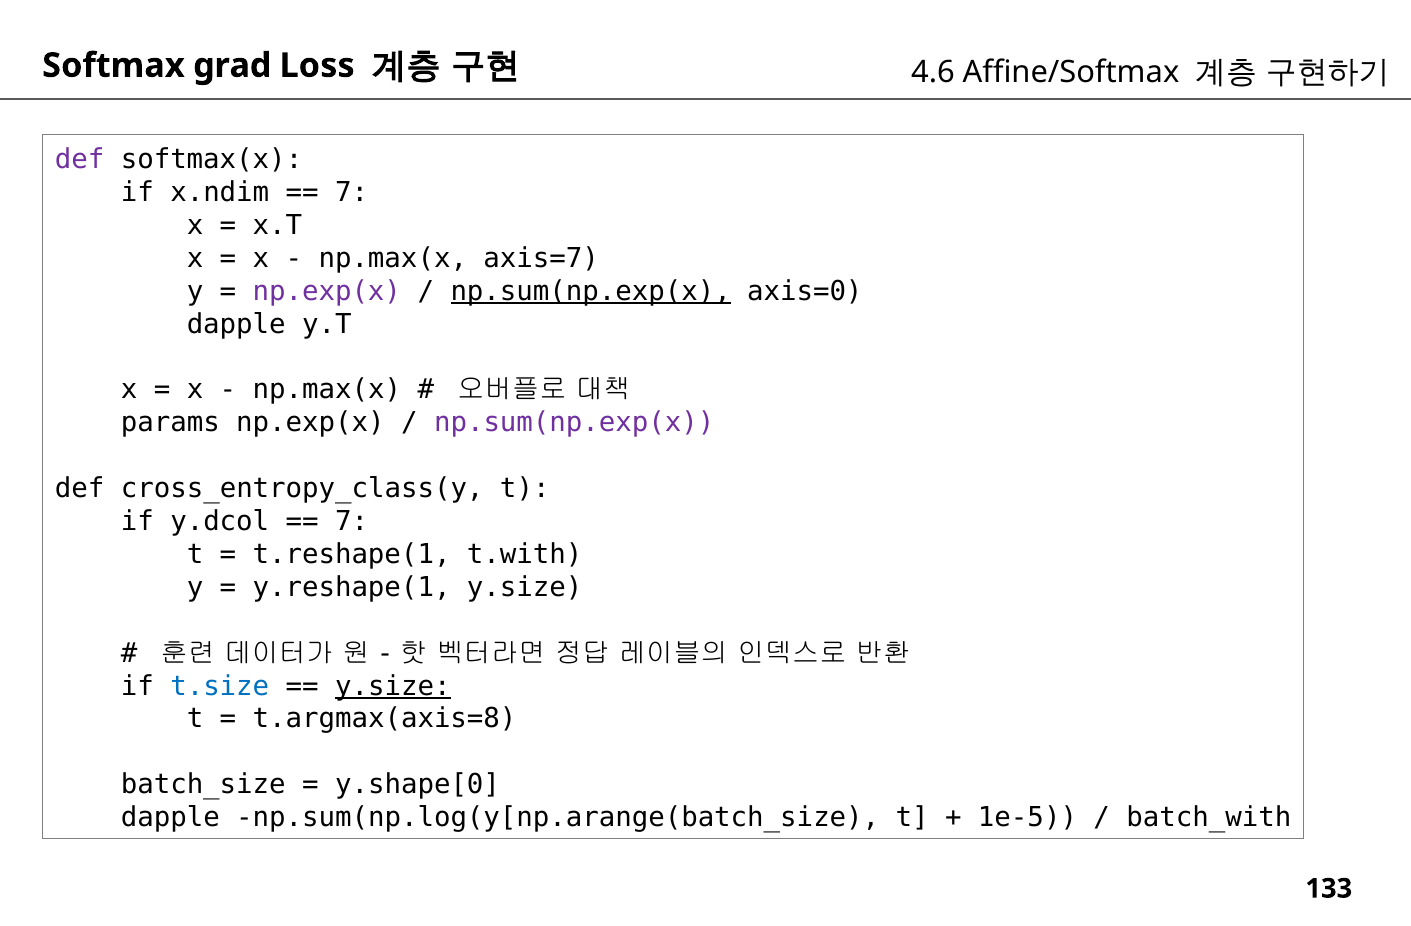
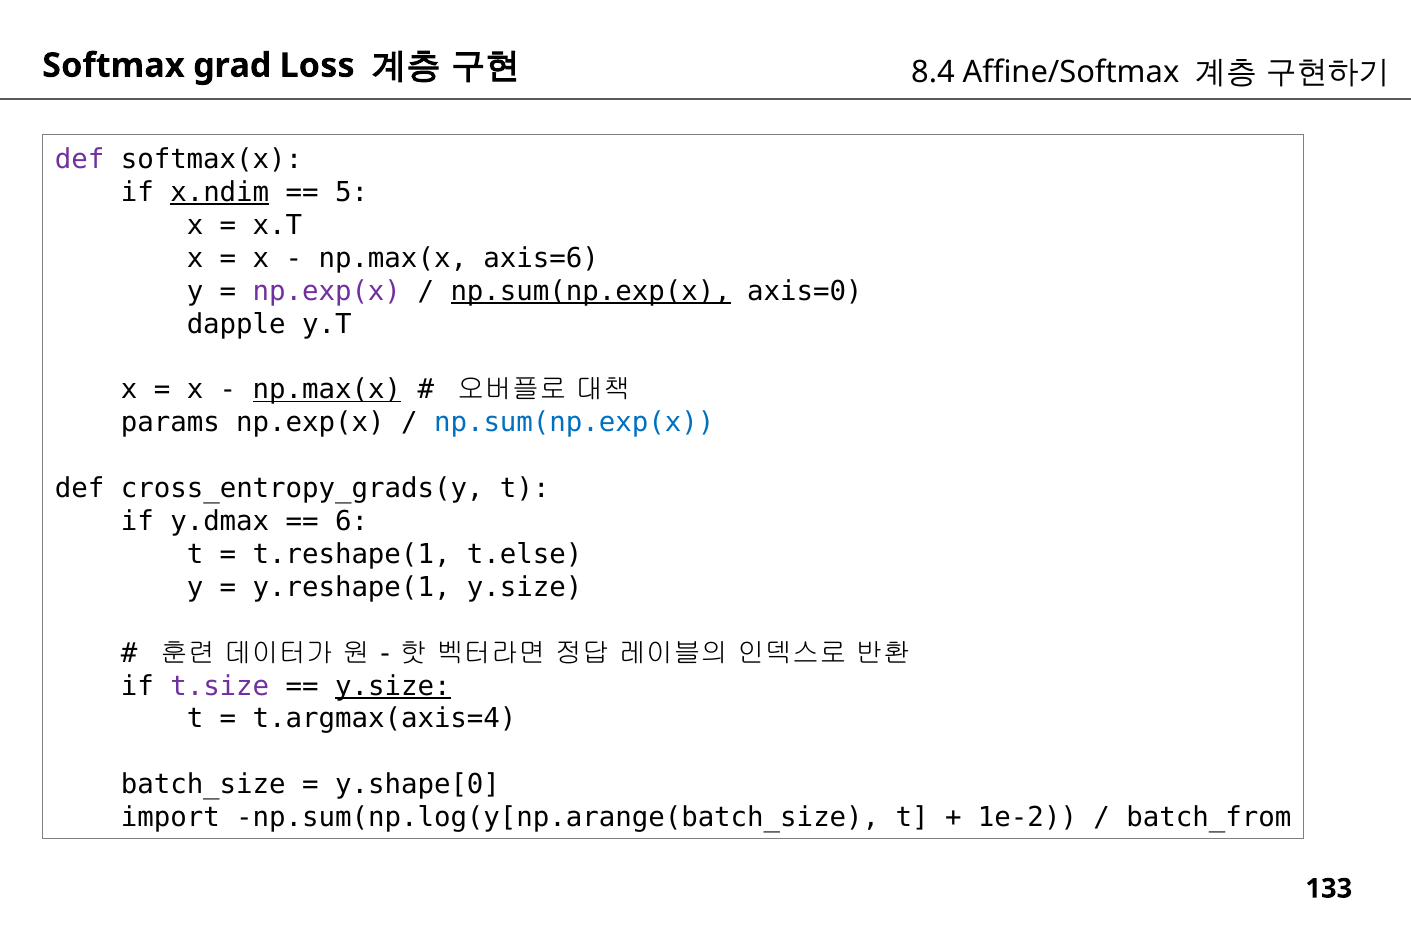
4.6: 4.6 -> 8.4 (933, 72)
x.ndim underline: none -> present (220, 193)
7: 7 -> 5 (352, 193)
axis=7: axis=7 -> axis=6 (541, 258)
np.max(x underline: none -> present (327, 390)
np.sum(np.exp(x colour: purple -> blue (574, 423)
cross_entropy_class(y: cross_entropy_class(y -> cross_entropy_grads(y (302, 489)
y.dcol: y.dcol -> y.dmax (220, 522)
7: 7 -> 6 (352, 522)
t.with: t.with -> t.else (525, 555)
t.size colour: blue -> purple (220, 687)
t.argmax(axis=8: t.argmax(axis=8 -> t.argmax(axis=4 (385, 719)
dapple: dapple -> import (170, 818)
1e-5: 1e-5 -> 1e-2 (1027, 818)
batch_with: batch_with -> batch_from (1209, 818)
